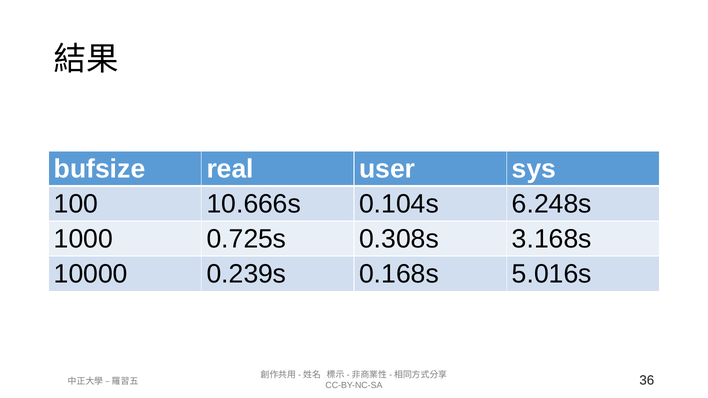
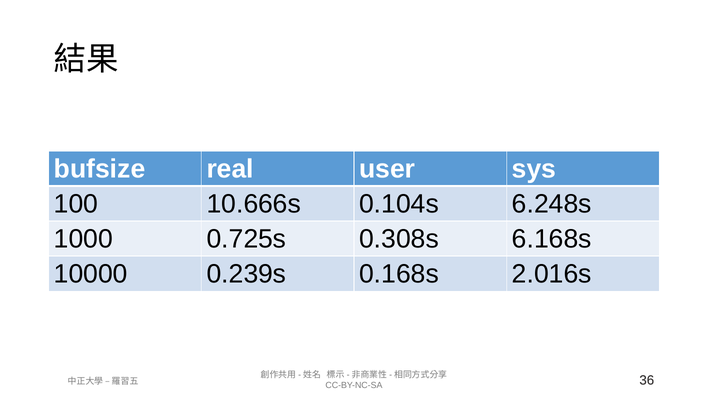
3.168s: 3.168s -> 6.168s (552, 239)
5.016s: 5.016s -> 2.016s (552, 274)
